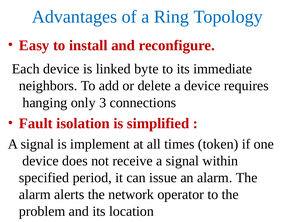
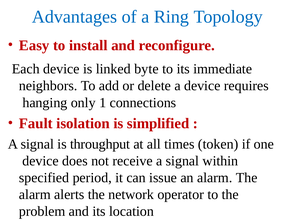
3: 3 -> 1 (103, 103)
implement: implement -> throughput (100, 144)
